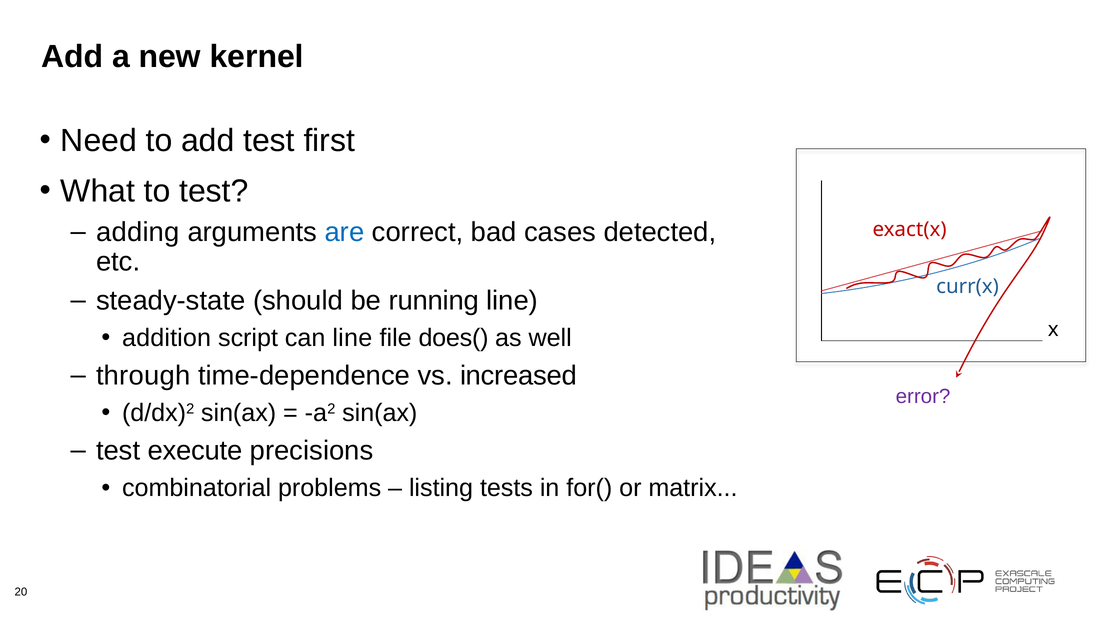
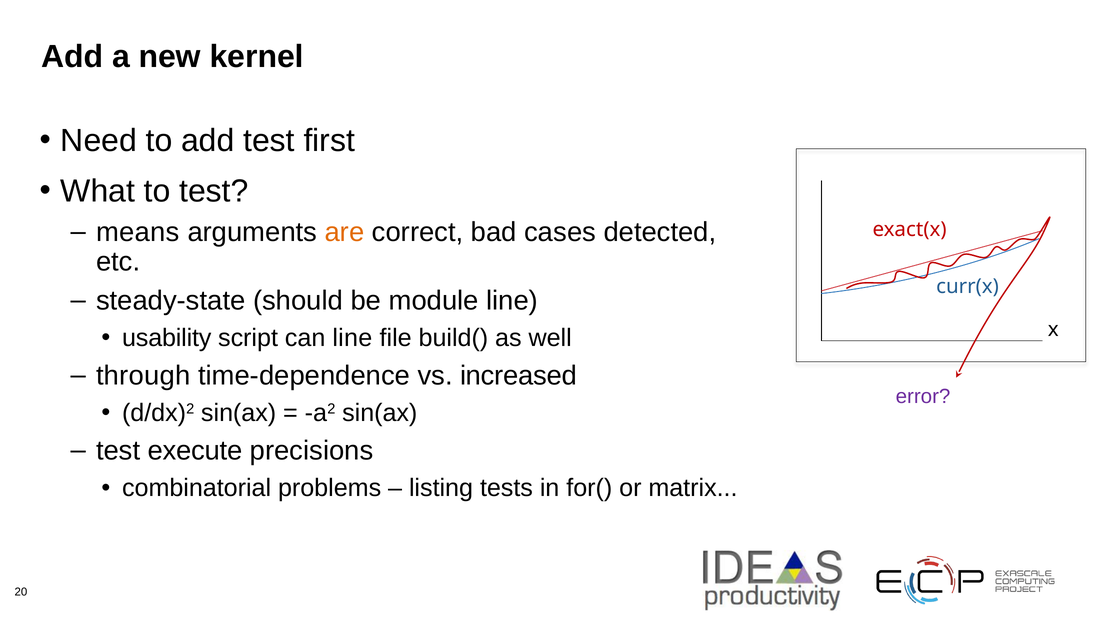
adding: adding -> means (138, 232)
are colour: blue -> orange (344, 232)
running: running -> module (434, 301)
addition: addition -> usability (167, 338)
does(: does( -> build( (453, 338)
